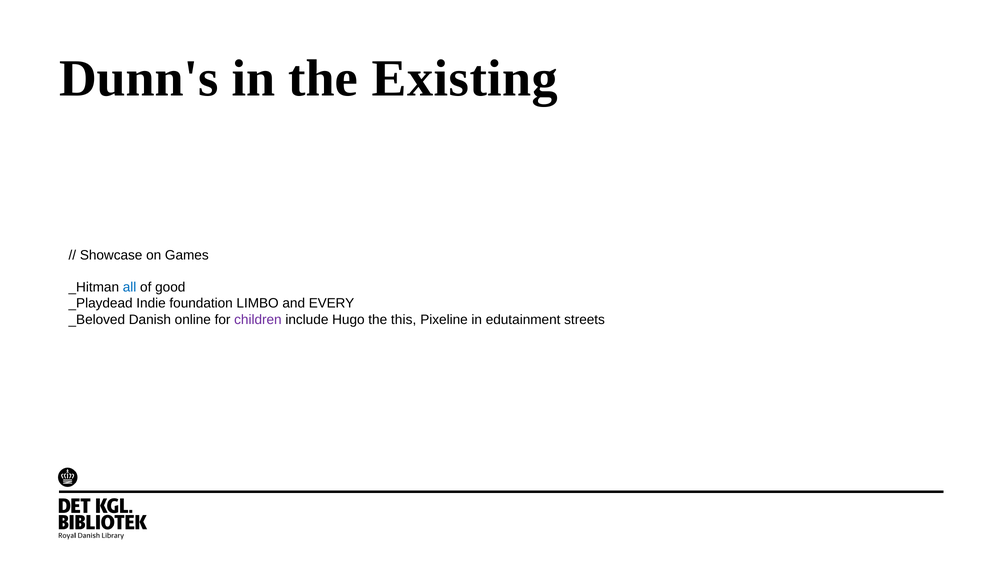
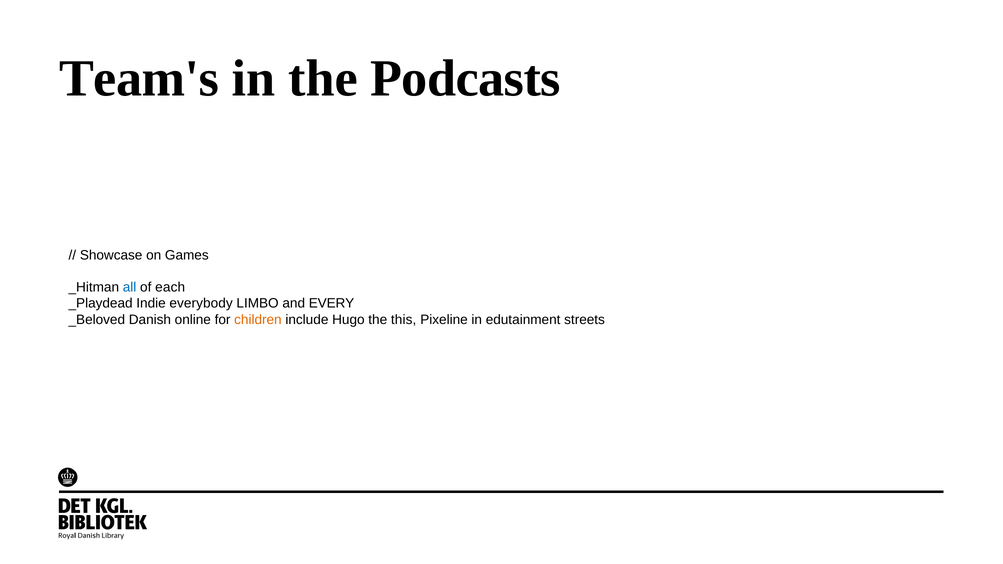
Dunn's: Dunn's -> Team's (139, 78)
Existing: Existing -> Podcasts (465, 78)
good: good -> each (170, 287)
foundation: foundation -> everybody (201, 304)
children colour: purple -> orange (258, 320)
